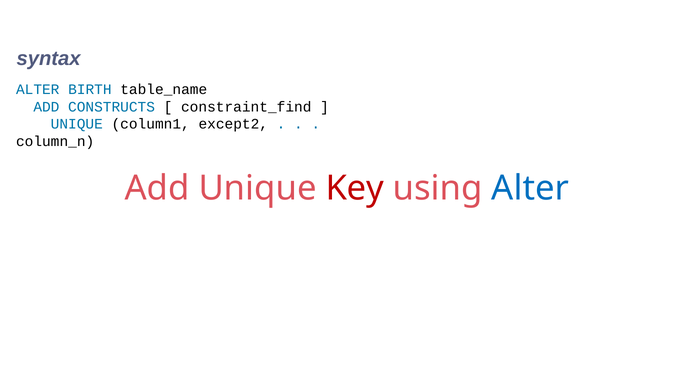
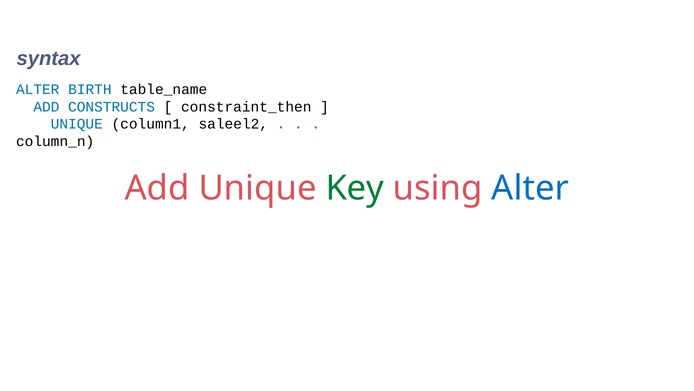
constraint_find: constraint_find -> constraint_then (246, 107)
except2: except2 -> saleel2 (233, 124)
Key colour: red -> green (355, 188)
